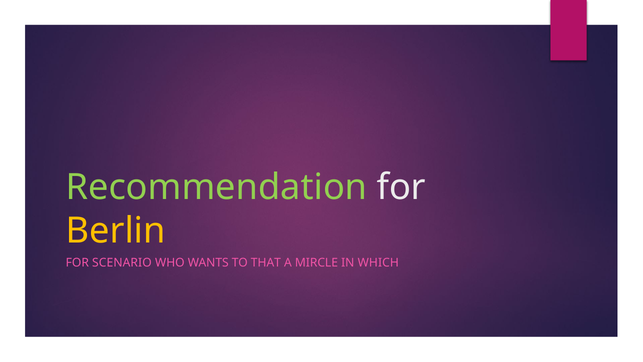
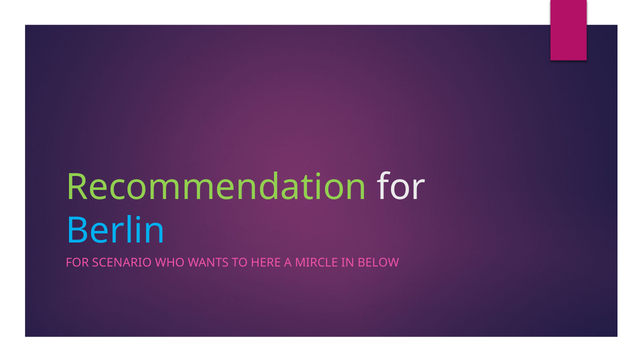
Berlin colour: yellow -> light blue (116, 230)
THAT: THAT -> HERE (266, 262)
WHICH: WHICH -> BELOW (378, 262)
